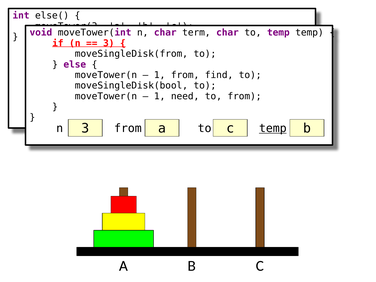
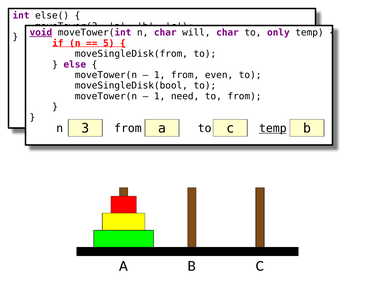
void underline: none -> present (41, 33)
term: term -> will (196, 33)
to temp: temp -> only (278, 33)
3: 3 -> 5 (109, 43)
find: find -> even (219, 75)
